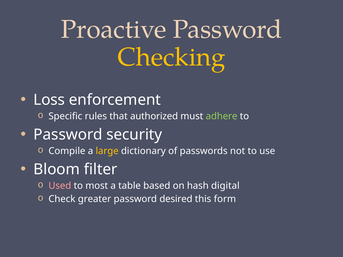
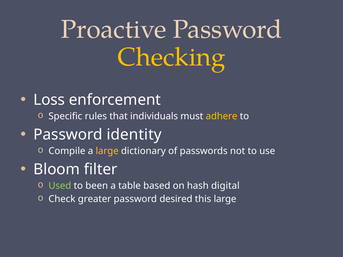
authorized: authorized -> individuals (154, 116)
adhere colour: light green -> yellow (222, 116)
security: security -> identity (134, 135)
Used colour: pink -> light green (60, 186)
most: most -> been (97, 186)
this form: form -> large (225, 199)
